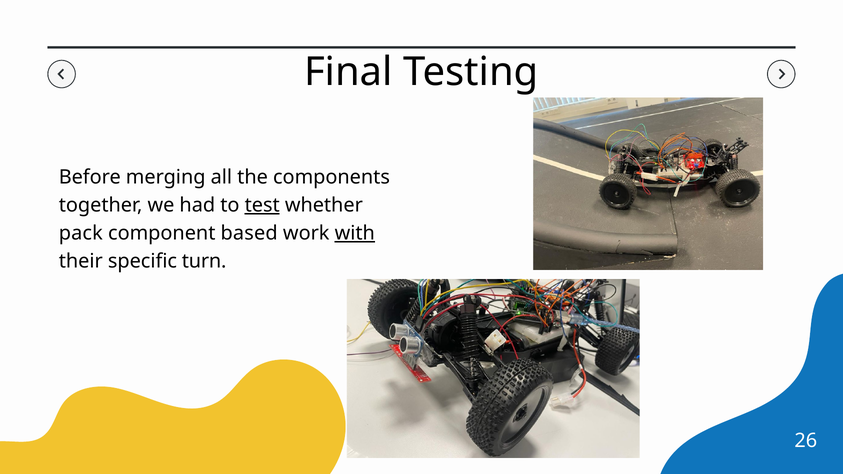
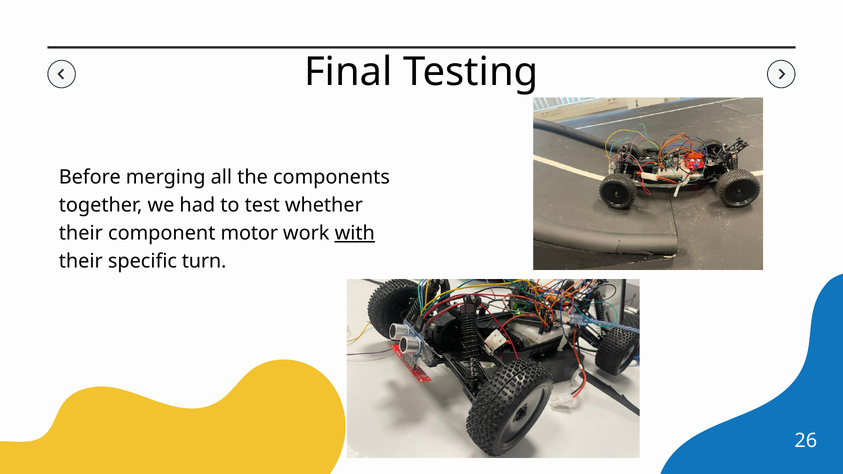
test underline: present -> none (262, 205)
pack: pack -> their (81, 233)
based: based -> motor (249, 233)
